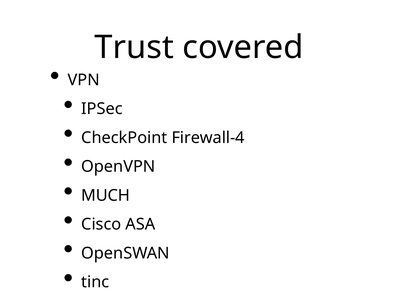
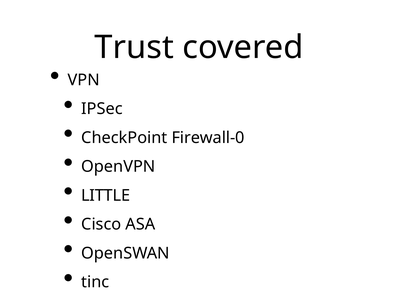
Firewall-4: Firewall-4 -> Firewall-0 (208, 138)
MUCH: MUCH -> LITTLE (106, 196)
